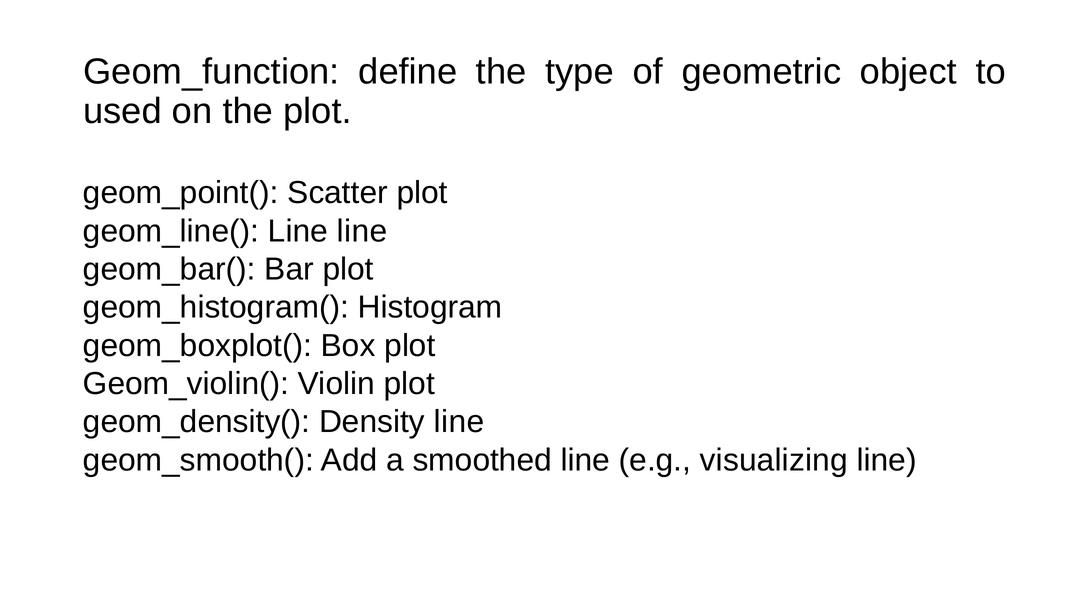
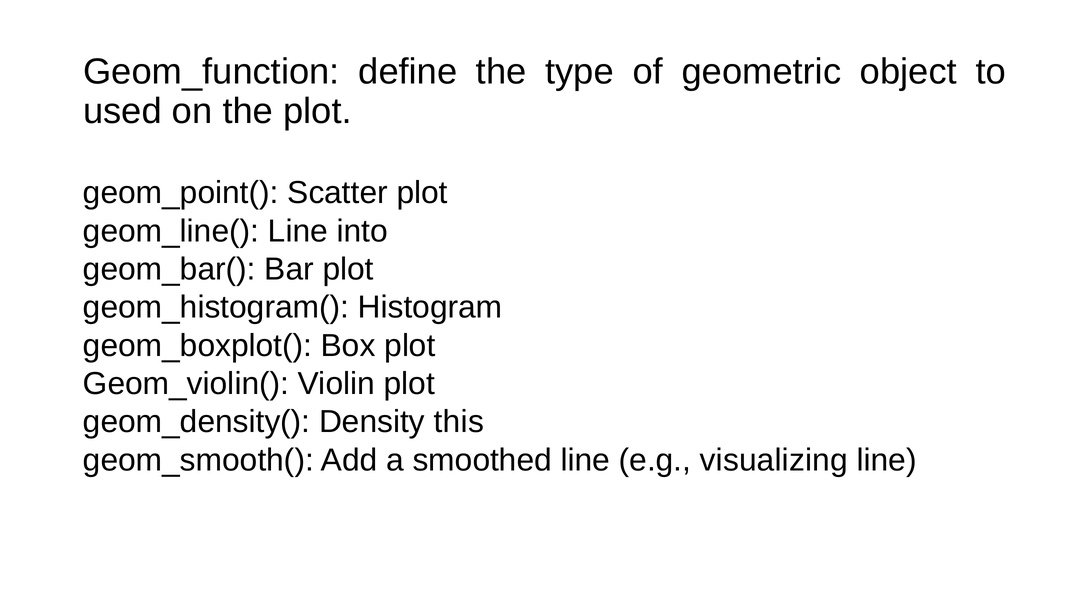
Line line: line -> into (362, 231)
Density line: line -> this (459, 422)
